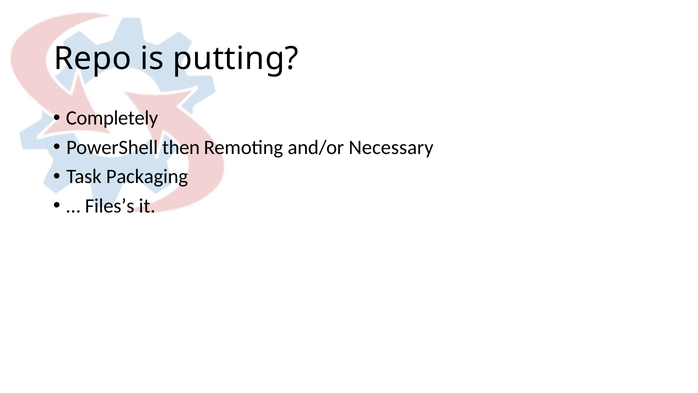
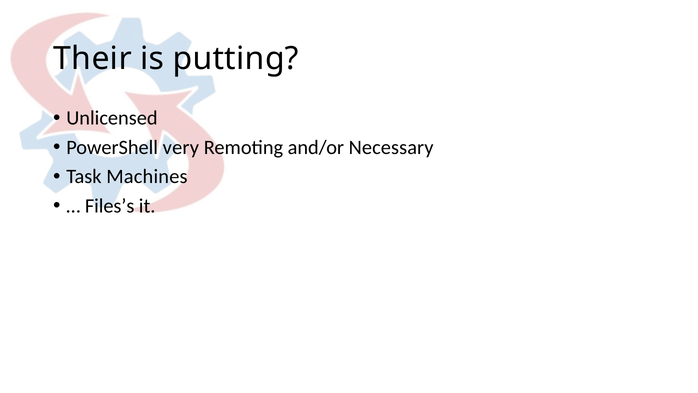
Repo: Repo -> Their (93, 59)
Completely: Completely -> Unlicensed (112, 118)
then: then -> very (181, 147)
Packaging: Packaging -> Machines (147, 177)
